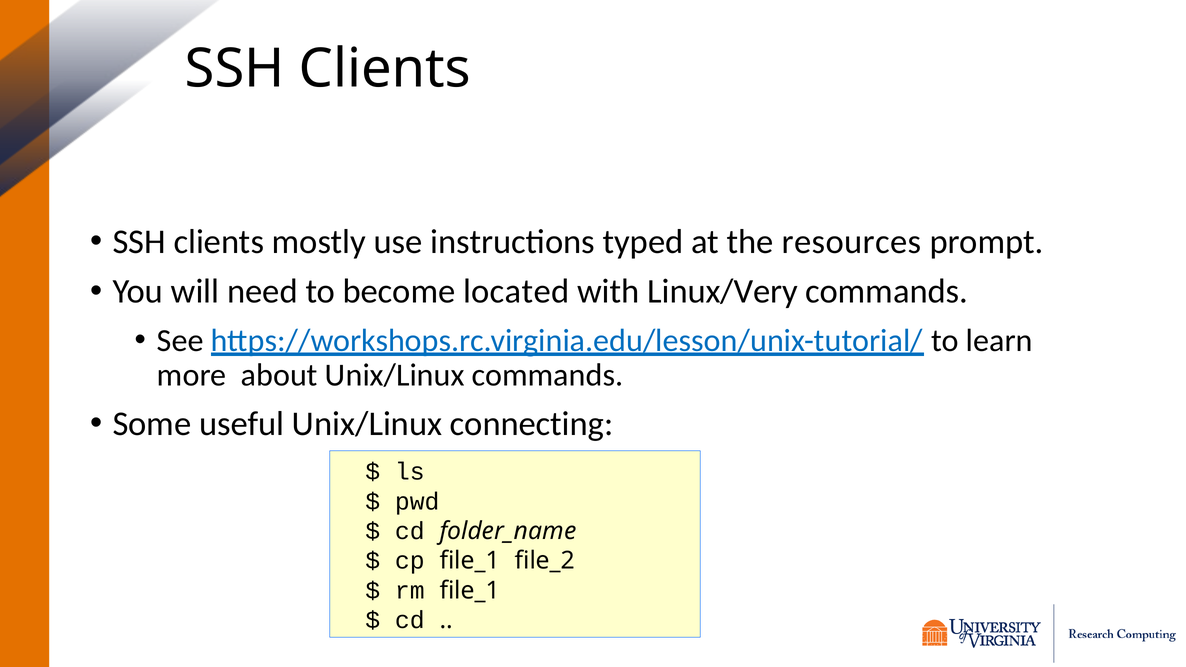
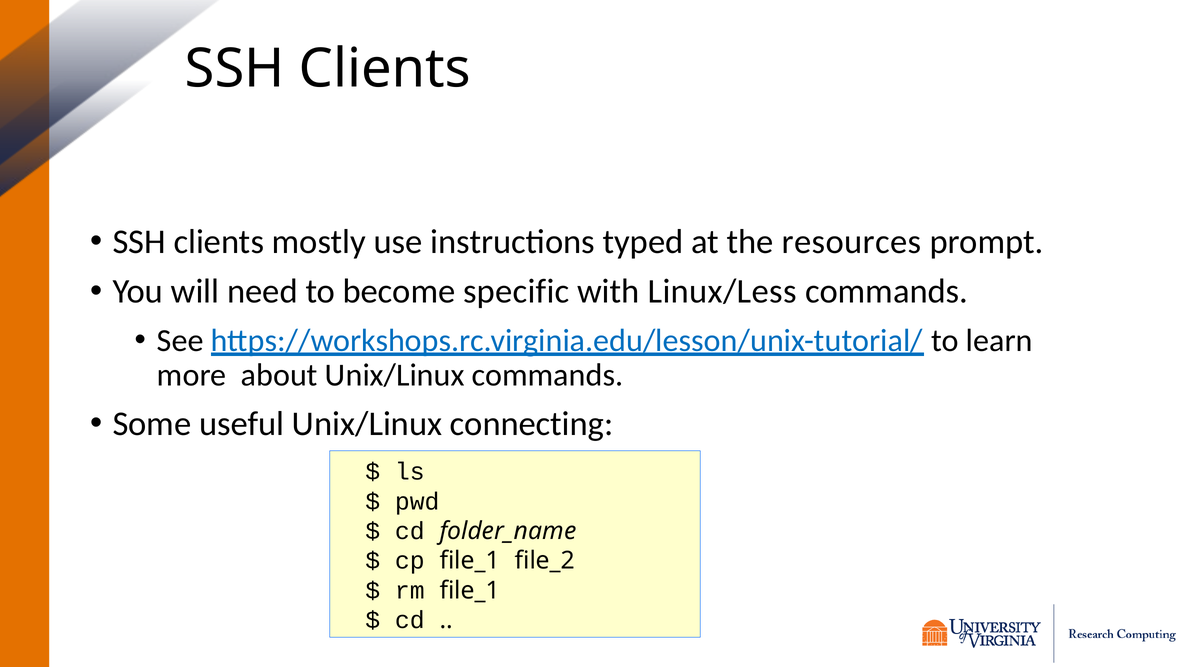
located: located -> specific (516, 292)
Linux/Very: Linux/Very -> Linux/Less (722, 292)
